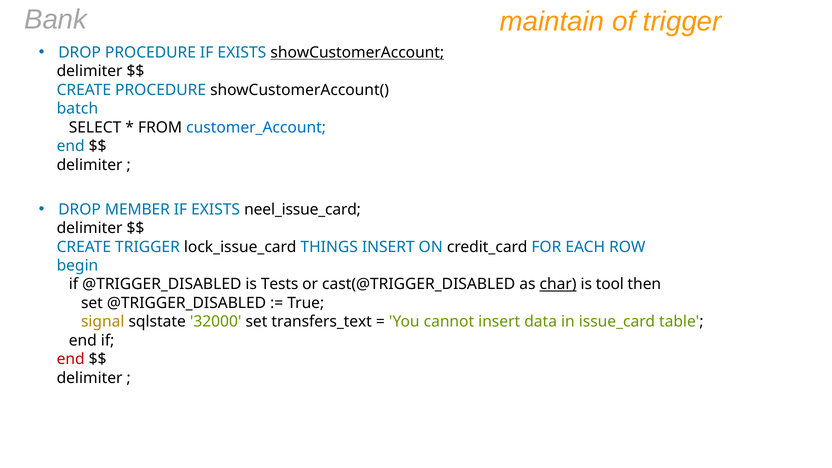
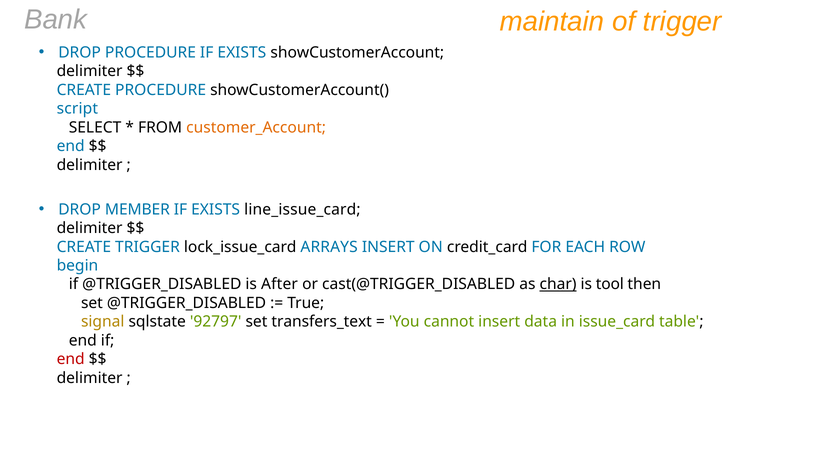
showCustomerAccount underline: present -> none (357, 53)
batch: batch -> script (77, 109)
customer_Account colour: blue -> orange (256, 127)
neel_issue_card: neel_issue_card -> line_issue_card (302, 209)
THINGS: THINGS -> ARRAYS (329, 247)
Tests: Tests -> After (279, 284)
32000: 32000 -> 92797 (216, 322)
